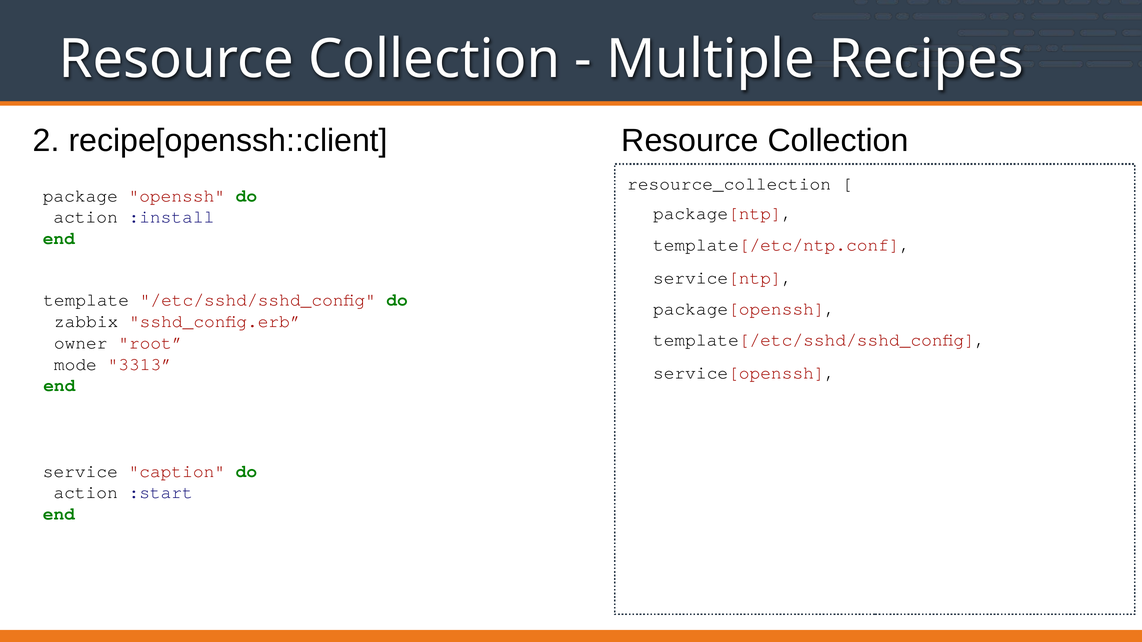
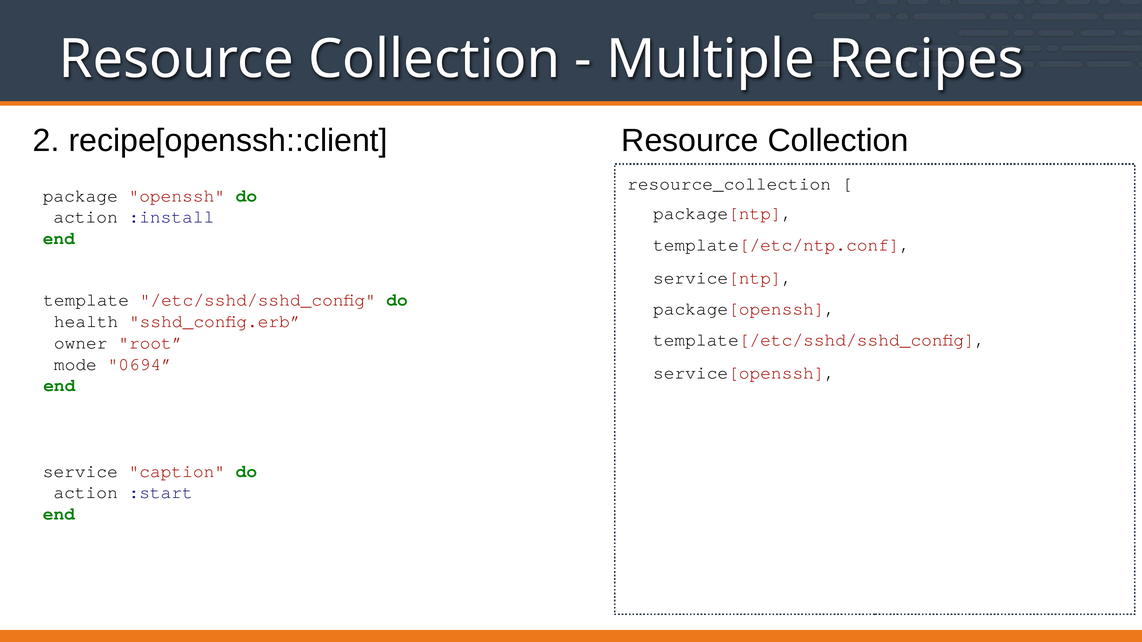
zabbix: zabbix -> health (86, 322)
3313: 3313 -> 0694 (140, 364)
